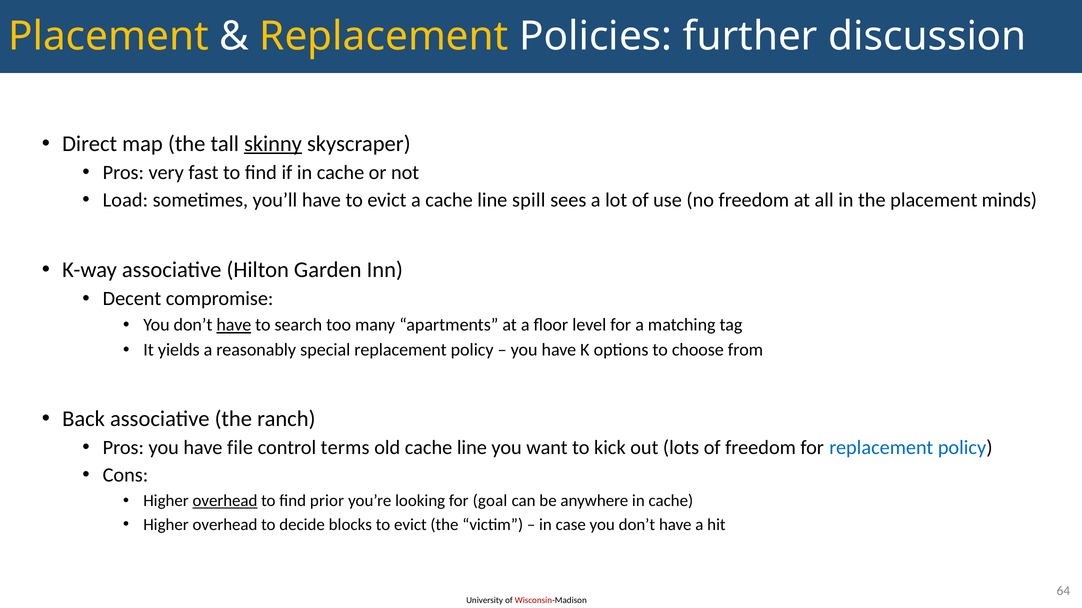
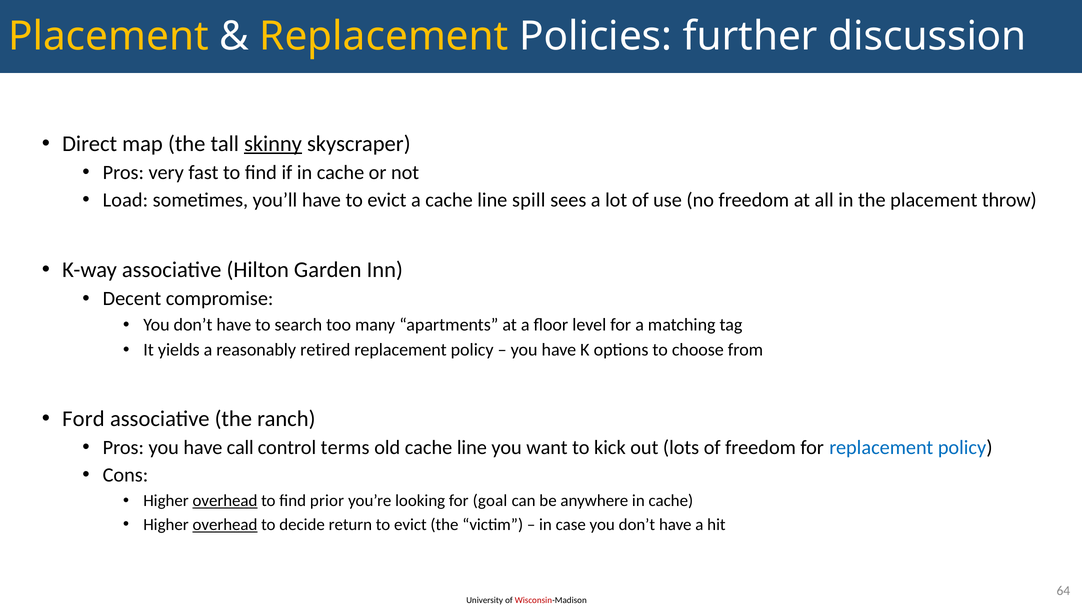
minds: minds -> throw (1009, 200)
have underline: present -> none (234, 325)
special: special -> retired (325, 350)
Back: Back -> Ford (83, 419)
file: file -> call (240, 448)
overhead underline: none -> present (225, 525)
blocks: blocks -> return (350, 525)
